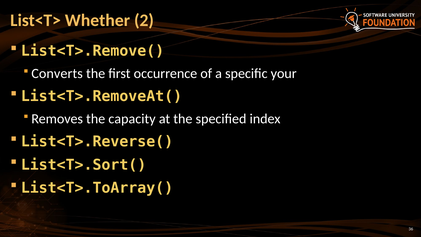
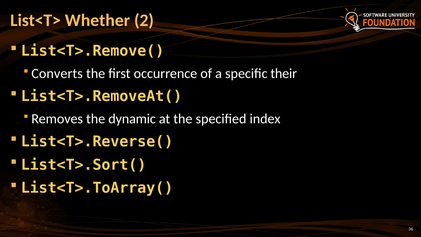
your: your -> their (284, 74)
capacity: capacity -> dynamic (132, 119)
